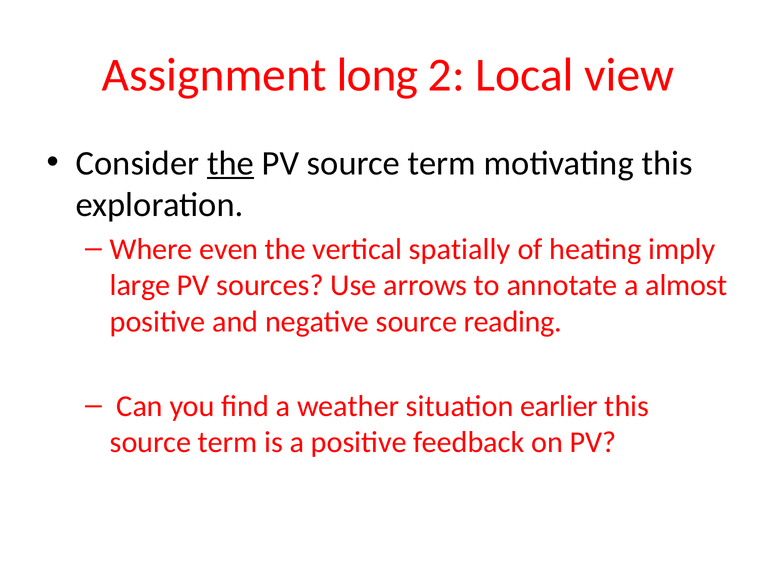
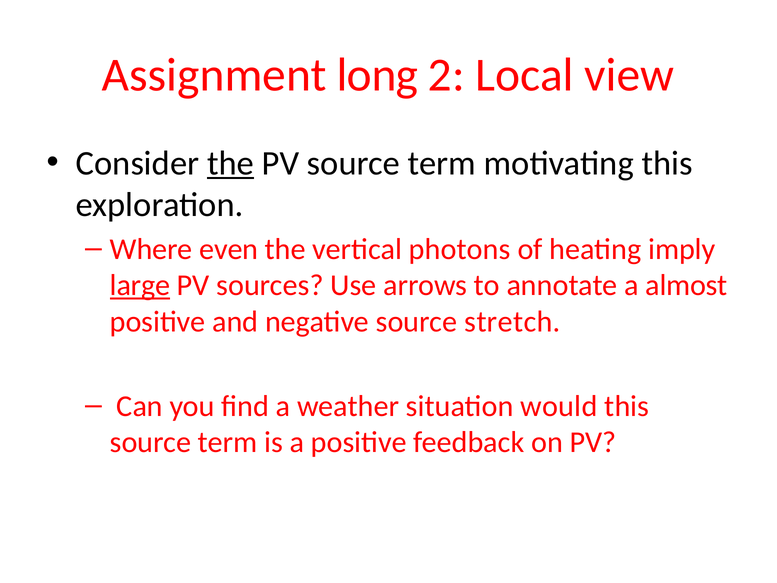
spatially: spatially -> photons (460, 249)
large underline: none -> present (140, 285)
reading: reading -> stretch (512, 321)
earlier: earlier -> would (559, 406)
